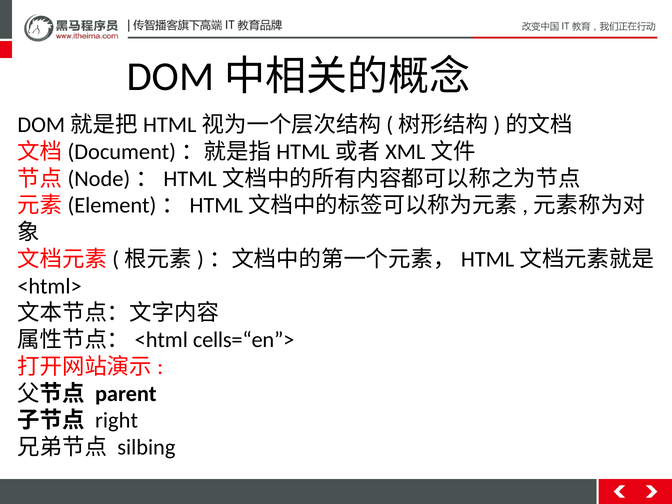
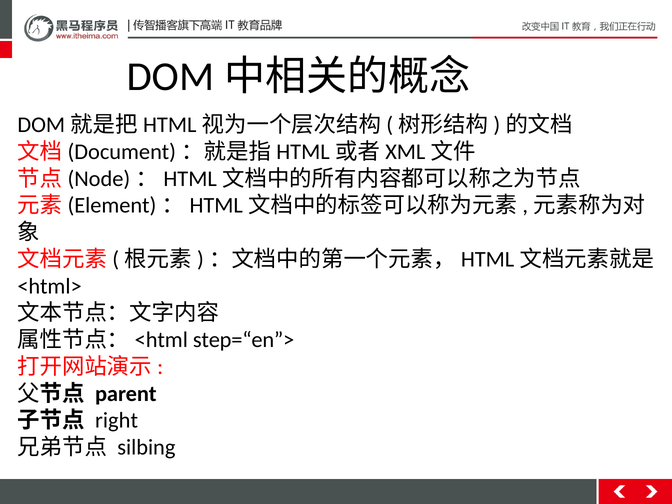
cells=“en”>: cells=“en”> -> step=“en”> (244, 340)
